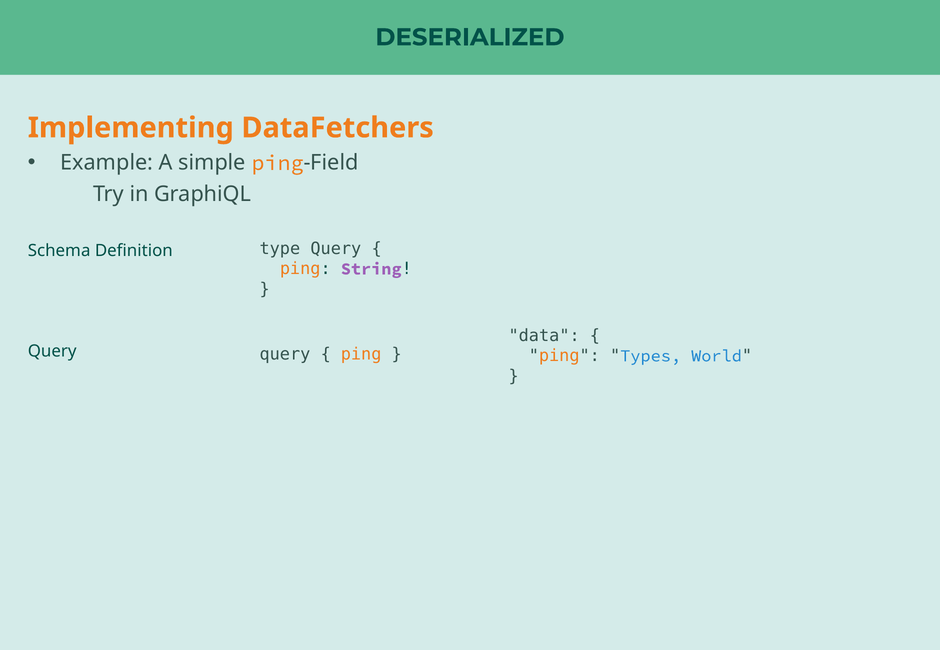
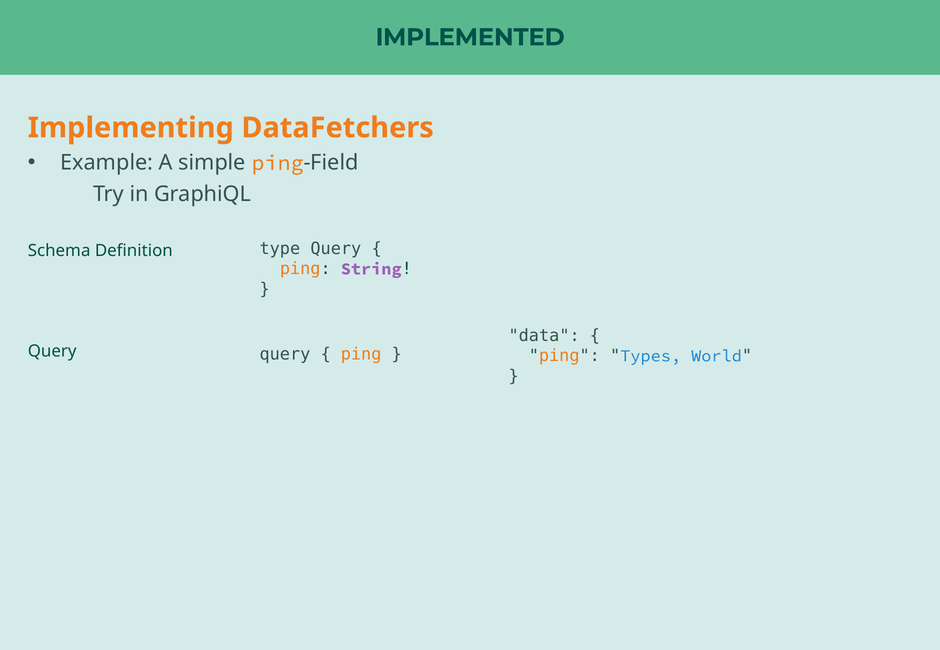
DESERIALIZED: DESERIALIZED -> IMPLEMENTED (470, 37)
